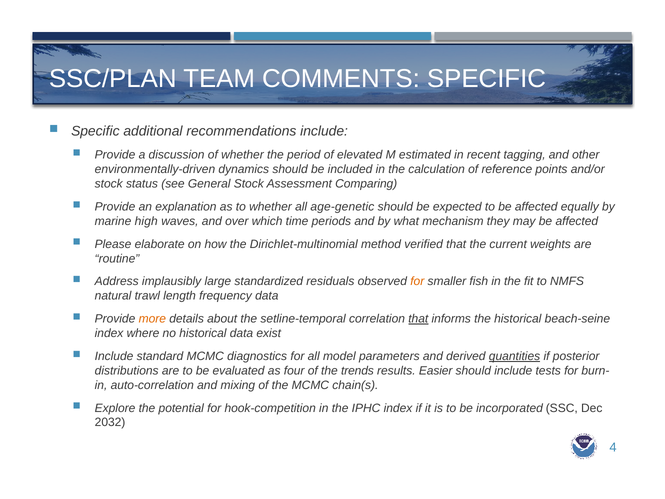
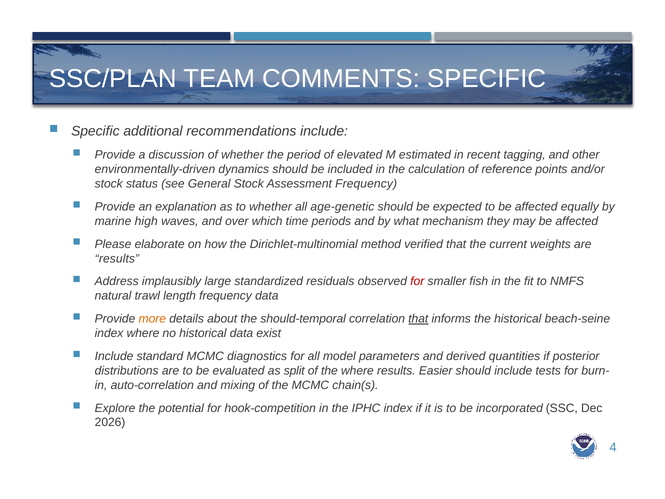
Assessment Comparing: Comparing -> Frequency (366, 184)
routine: routine -> results (117, 258)
for colour: orange -> red (417, 281)
setline-temporal: setline-temporal -> should-temporal (303, 319)
quantities underline: present -> none (515, 356)
four: four -> split (294, 371)
the trends: trends -> where (357, 371)
2032: 2032 -> 2026 (110, 422)
